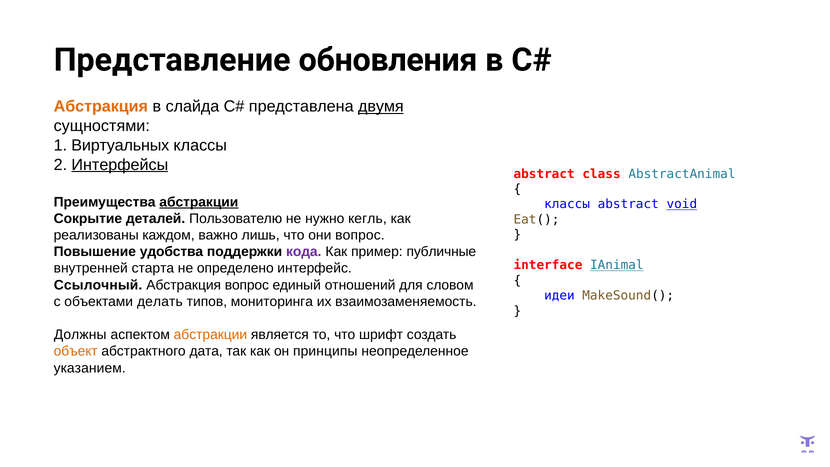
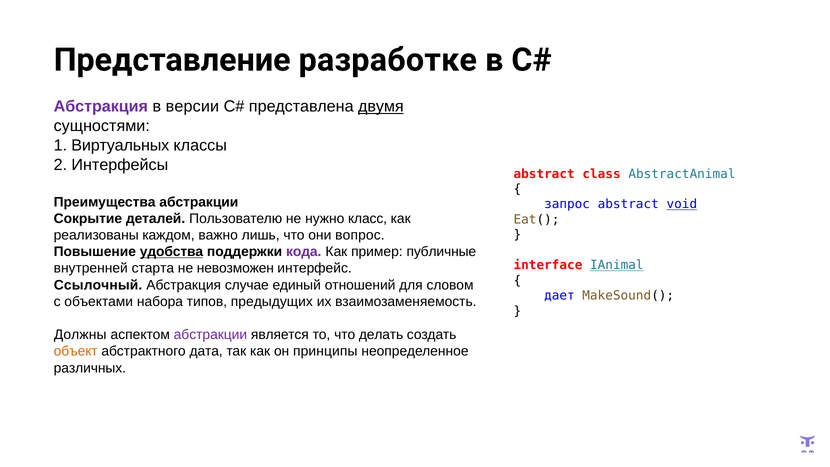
обновления: обновления -> разработке (388, 60)
Абстракция colour: orange -> purple (101, 107)
слайда: слайда -> версии (192, 107)
Интерфейсы underline: present -> none (120, 165)
абстракции underline: present -> none (199, 202)
классы: классы -> запрос (567, 204)
кегль: кегль -> класс (368, 219)
удобства underline: none -> present (172, 252)
определено: определено -> невозможен (235, 268)
Абстракция вопрос: вопрос -> случае (247, 285)
идеи: идеи -> дает (559, 296)
делать: делать -> набора (160, 302)
мониторинга: мониторинга -> предыдущих (272, 302)
абстракции colour: orange -> purple (210, 335)
шрифт: шрифт -> делать (381, 335)
указанием: указанием -> различных (90, 368)
